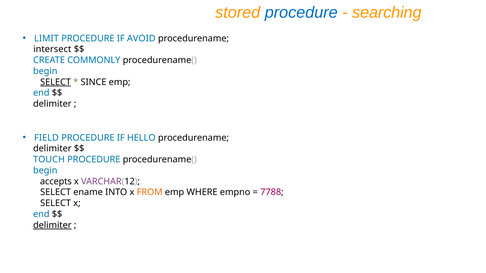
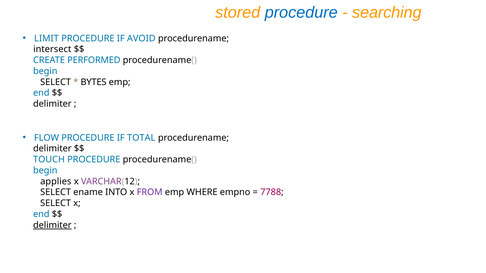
COMMONLY: COMMONLY -> PERFORMED (94, 60)
SELECT underline: present -> none (56, 82)
SINCE: SINCE -> BYTES (94, 82)
FIELD: FIELD -> FLOW (47, 138)
HELLO: HELLO -> TOTAL (141, 138)
accepts: accepts -> applies (56, 182)
FROM colour: orange -> purple (150, 193)
